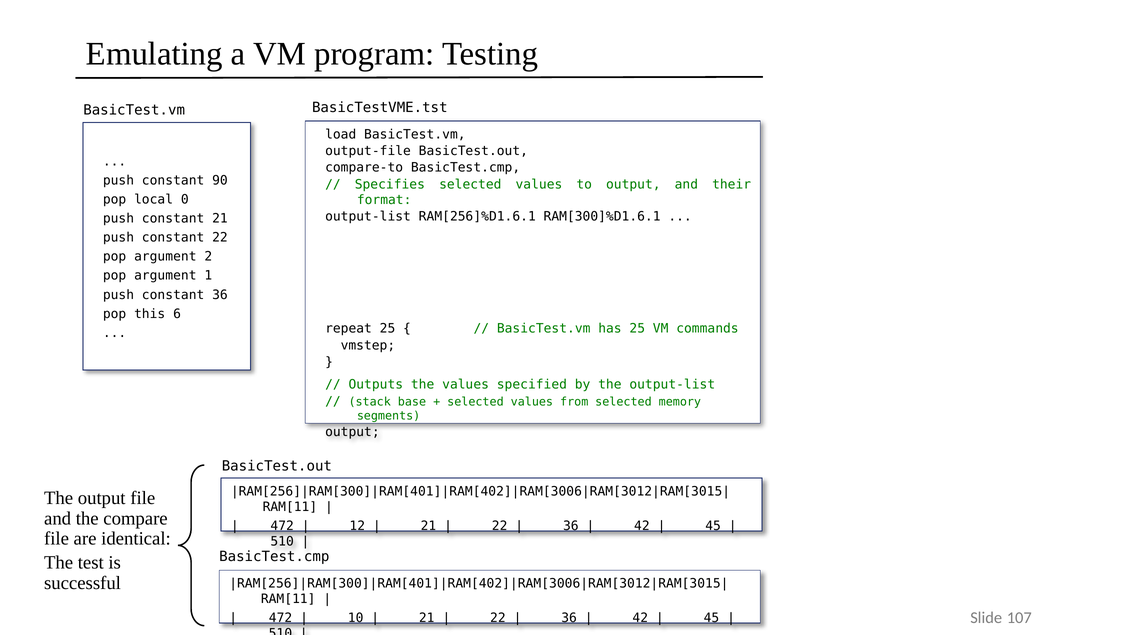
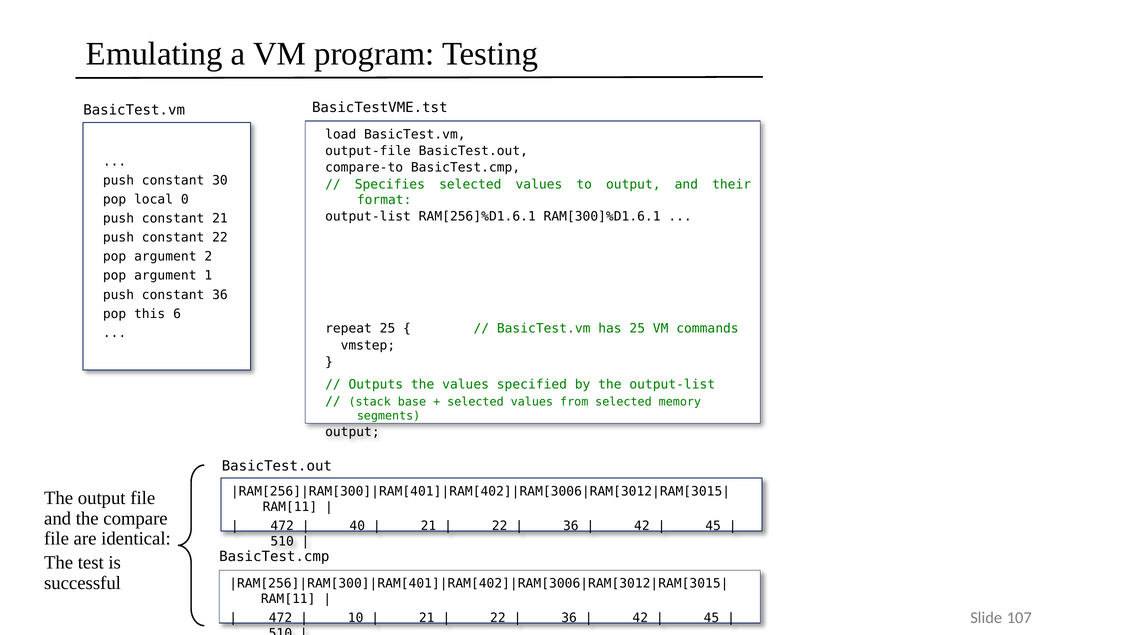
90: 90 -> 30 (220, 180)
12: 12 -> 40 (357, 526)
